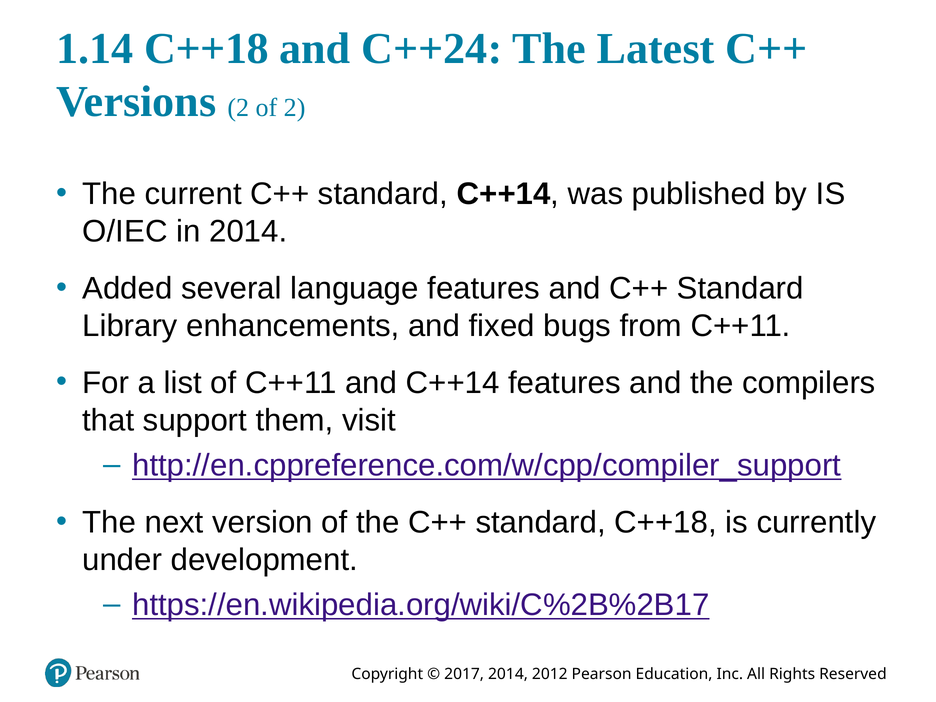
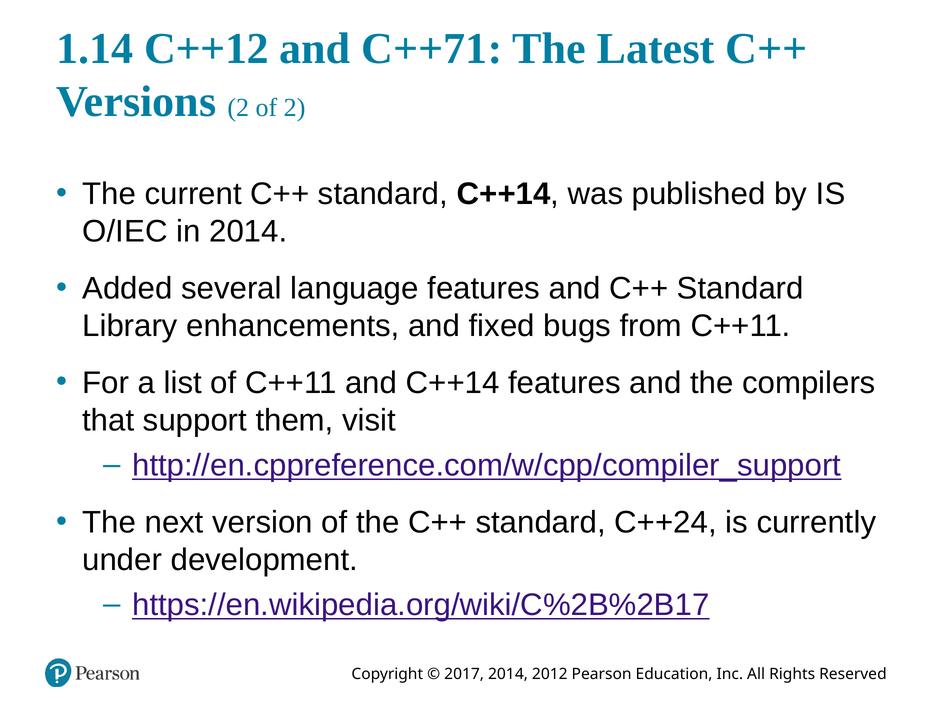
1.14 C++18: C++18 -> C++12 (206, 49)
C++24: C++24 -> C++71 (432, 49)
standard C++18: C++18 -> C++24 (666, 522)
